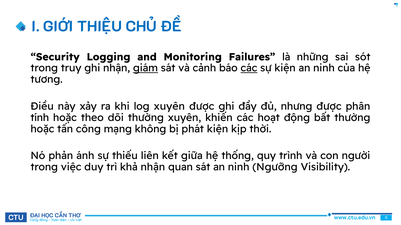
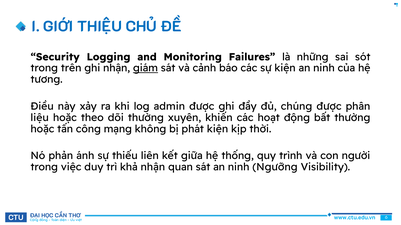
truy: truy -> trên (71, 68)
các underline: present -> none (249, 68)
log xuyên: xuyên -> admin (169, 107)
nhưng: nhưng -> chúng (297, 107)
tính: tính -> liệu (40, 118)
